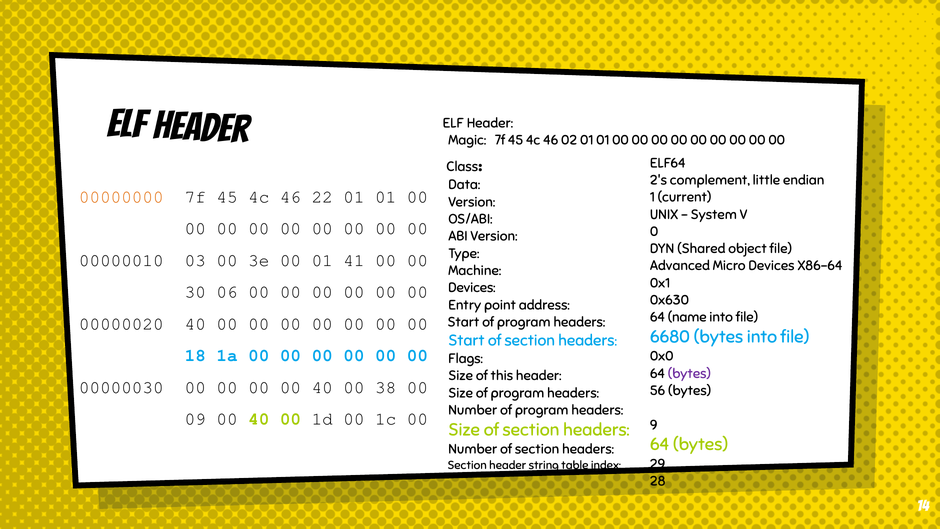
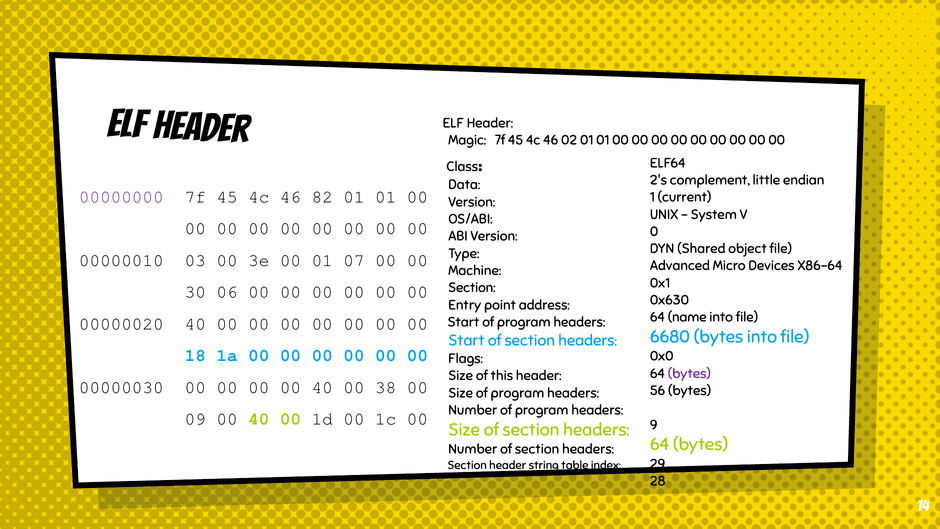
00000000 colour: orange -> purple (121, 197)
22: 22 -> 82 (322, 197)
41: 41 -> 07 (354, 260)
Devices: Devices -> Section (472, 288)
